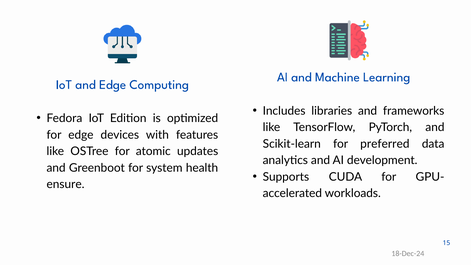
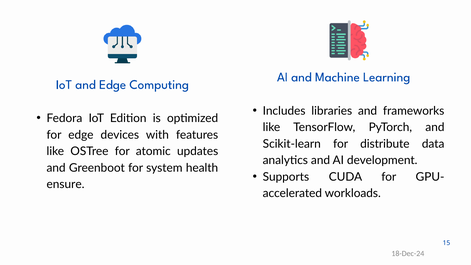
preferred: preferred -> distribute (385, 144)
